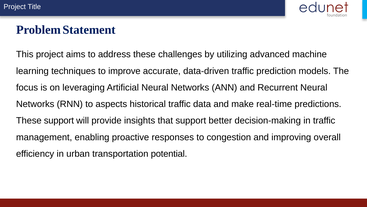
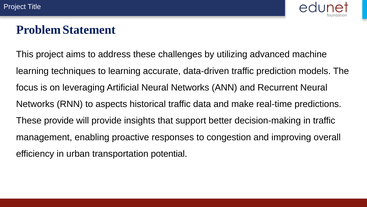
to improve: improve -> learning (124, 71)
These support: support -> provide (59, 120)
